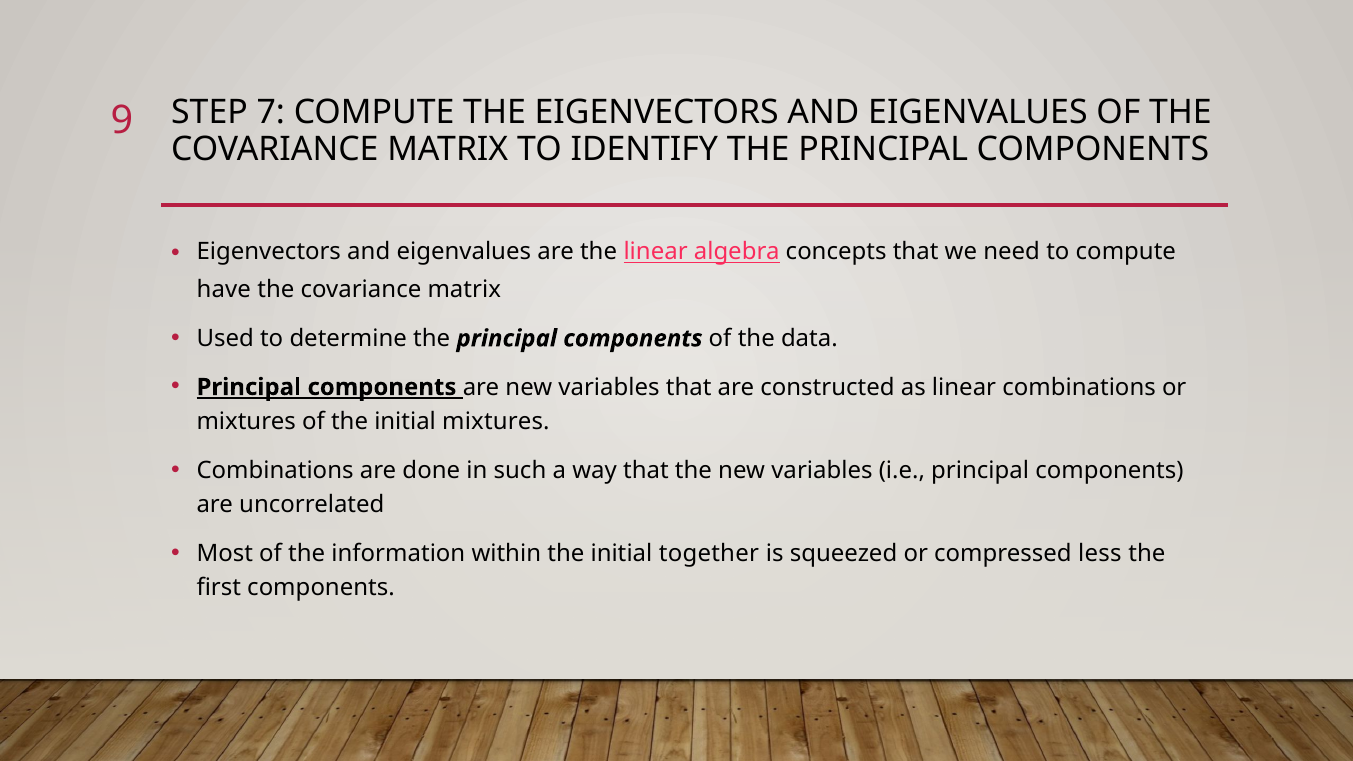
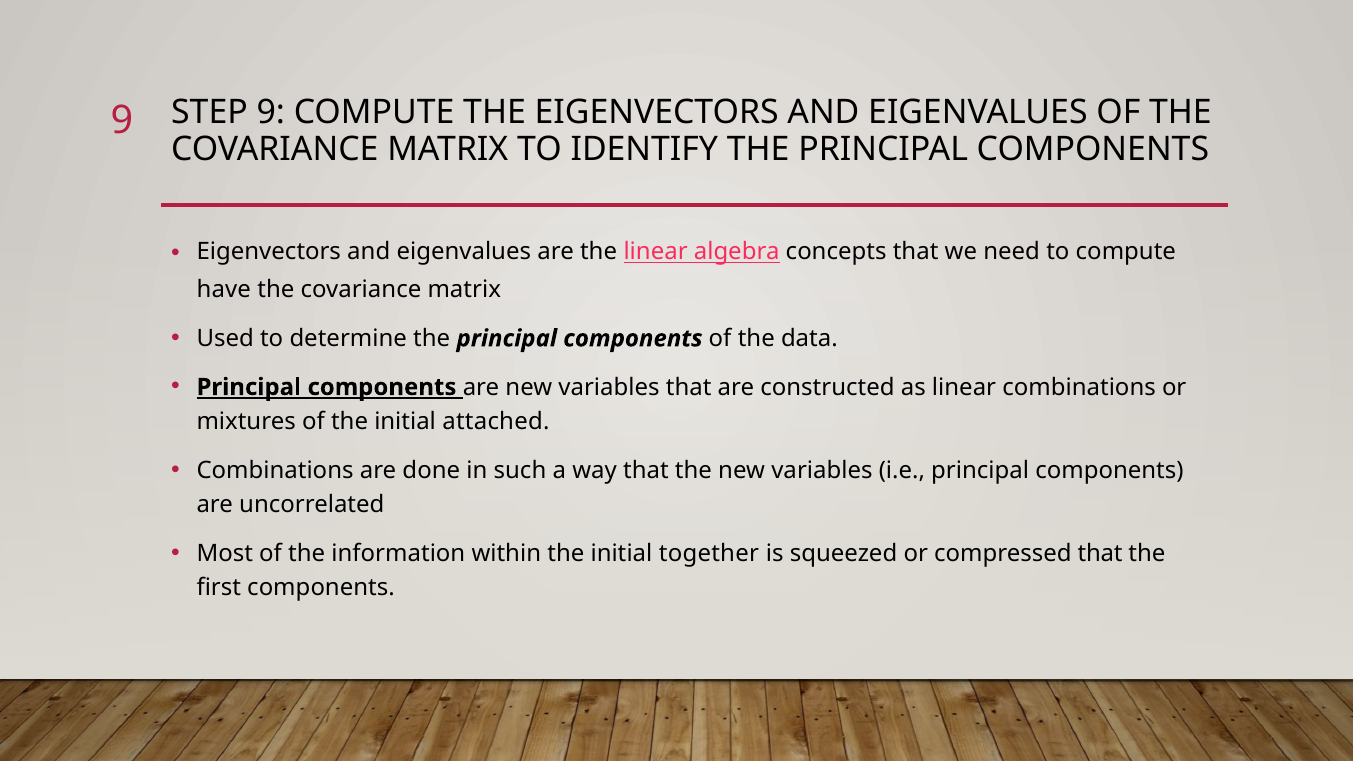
STEP 7: 7 -> 9 (271, 112)
initial mixtures: mixtures -> attached (496, 422)
compressed less: less -> that (1100, 553)
